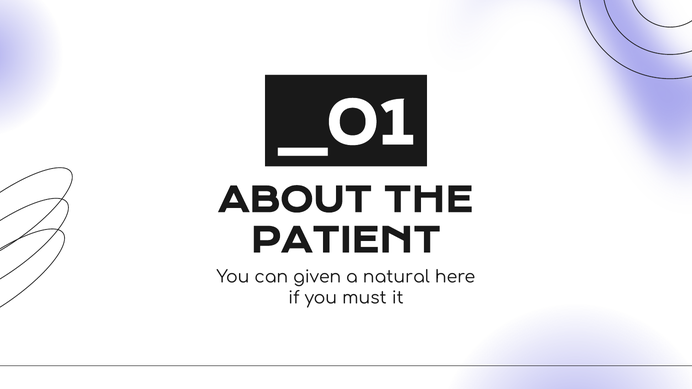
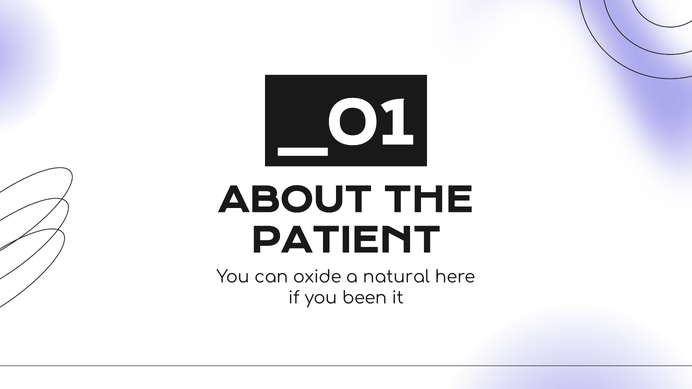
given: given -> oxide (317, 277)
must: must -> been (365, 298)
